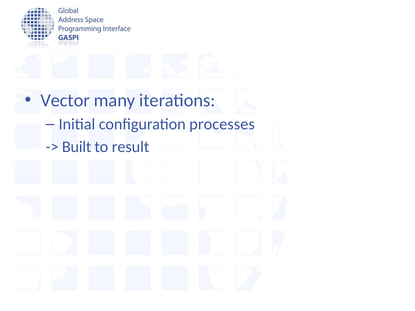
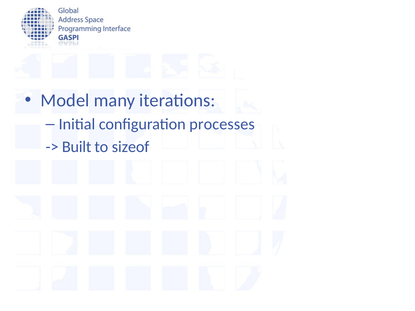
Vector: Vector -> Model (65, 101)
result: result -> sizeof (131, 147)
